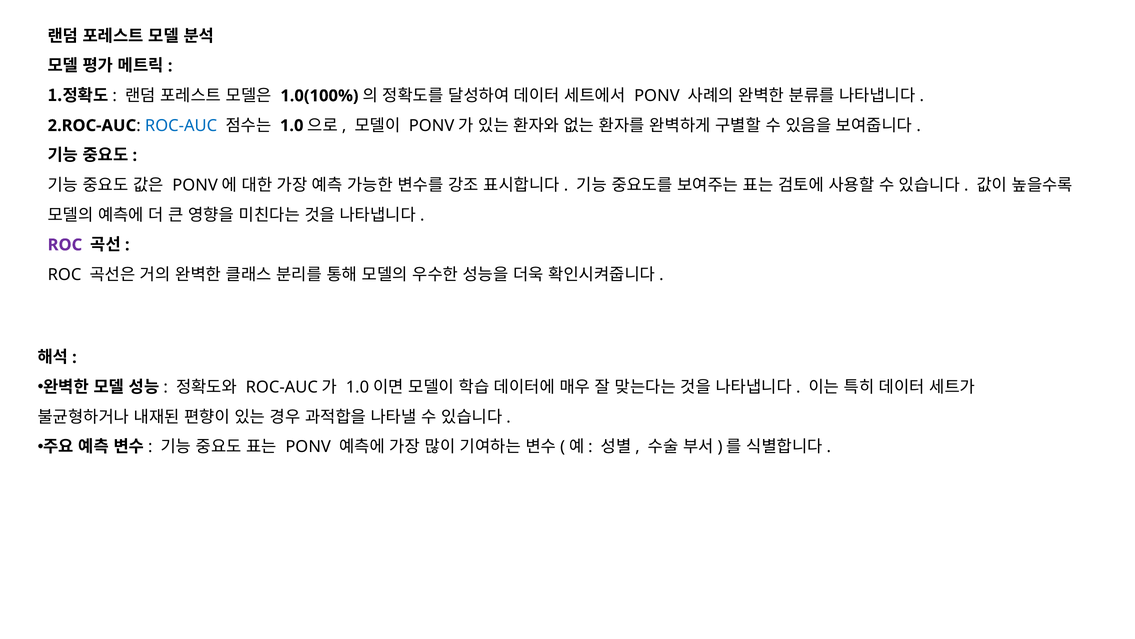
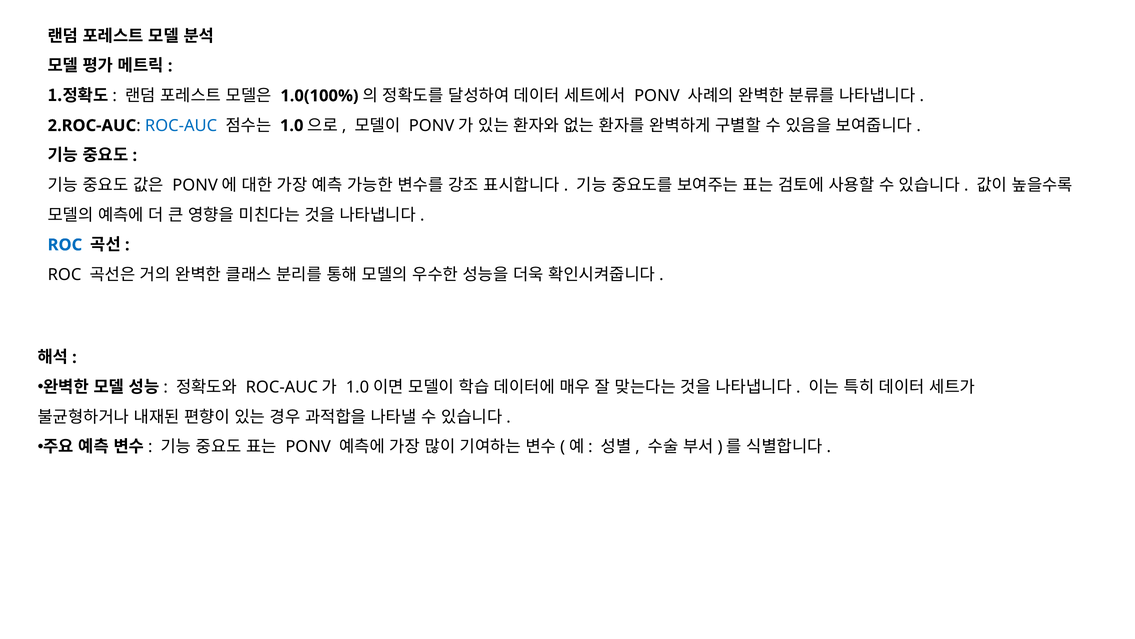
ROC colour: purple -> blue (65, 245)
